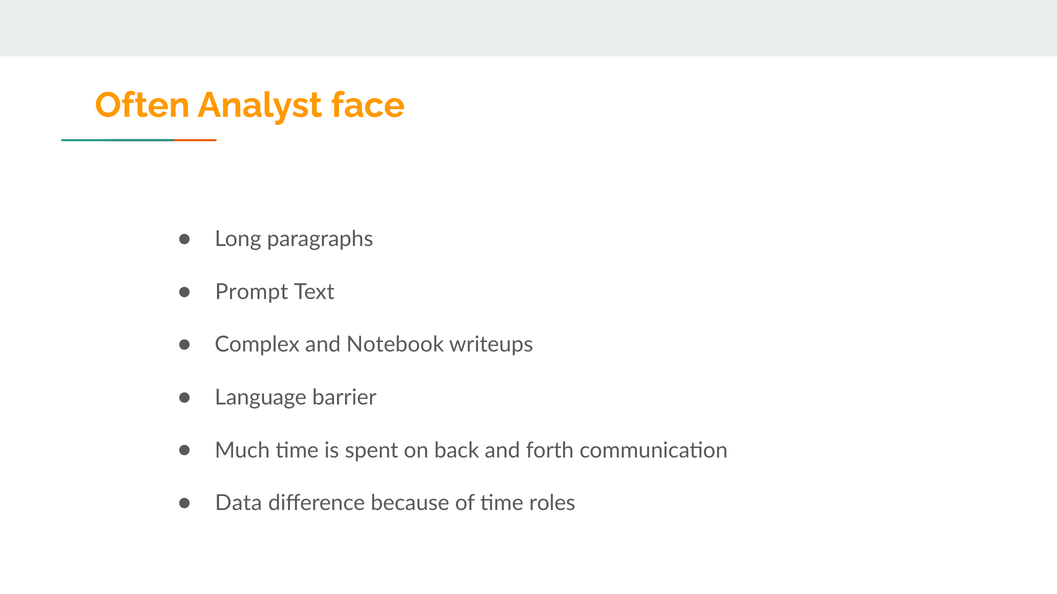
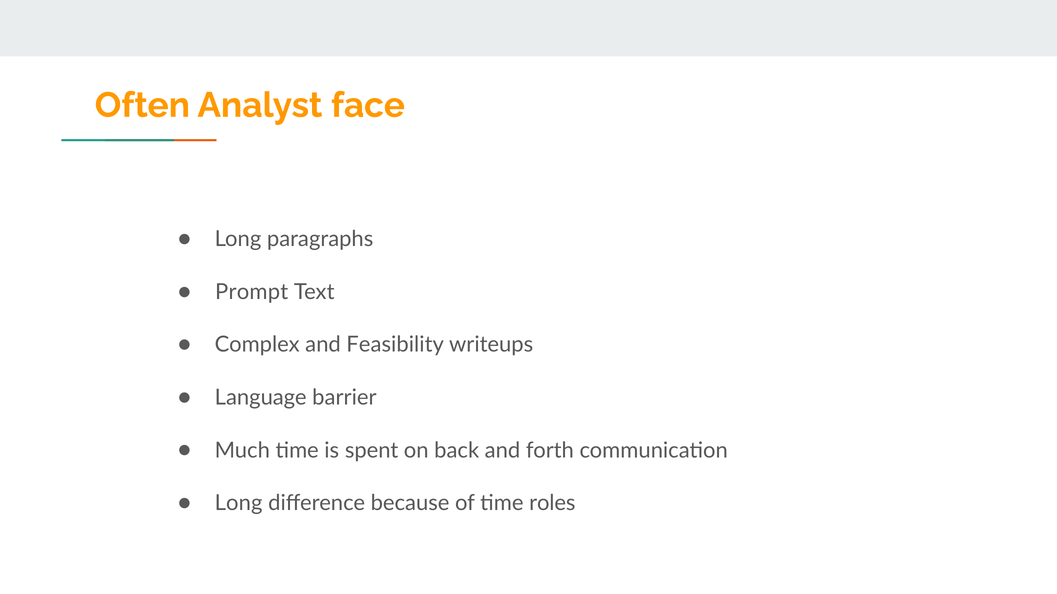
Notebook: Notebook -> Feasibility (395, 345)
Data: Data -> Long (239, 504)
